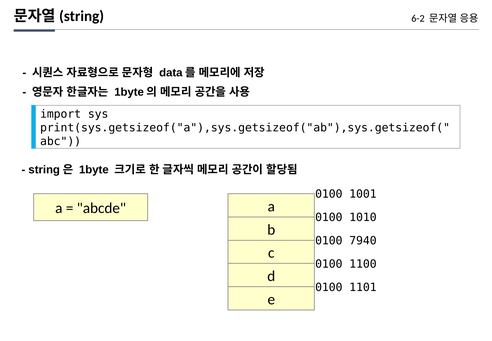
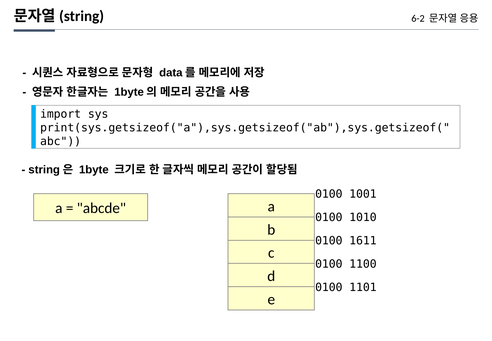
7940: 7940 -> 1611 (363, 240)
